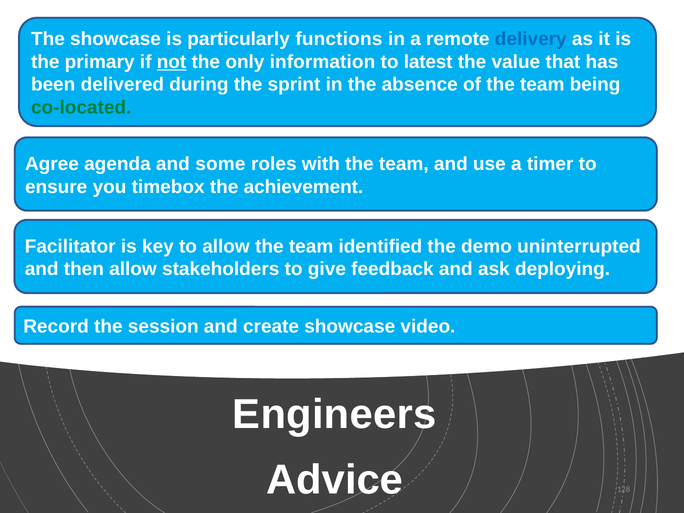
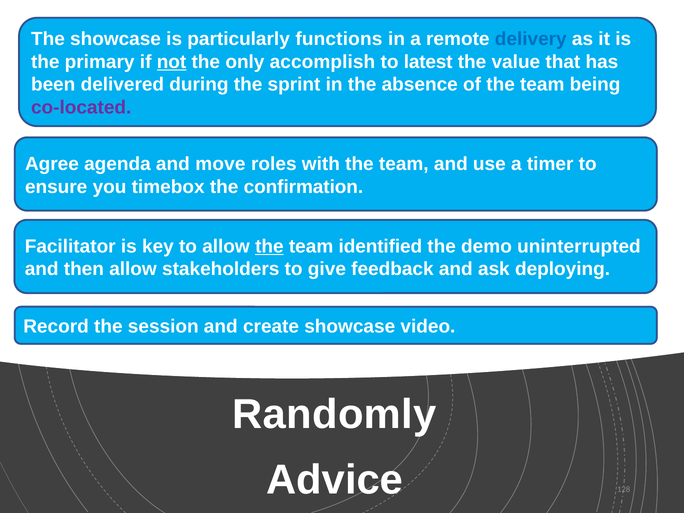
information: information -> accomplish (322, 62)
co-located colour: green -> purple (81, 107)
some: some -> move (220, 164)
achievement: achievement -> confirmation (303, 187)
the underline: none -> present (269, 246)
Engineers: Engineers -> Randomly (334, 414)
